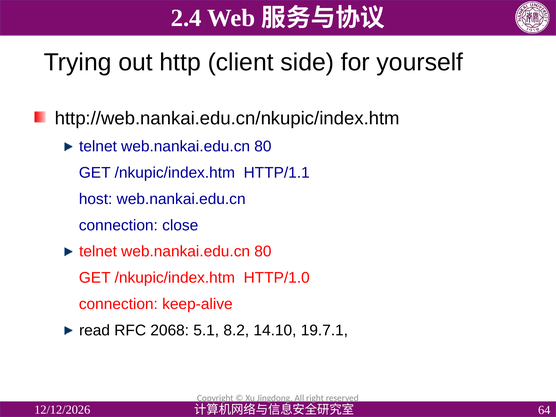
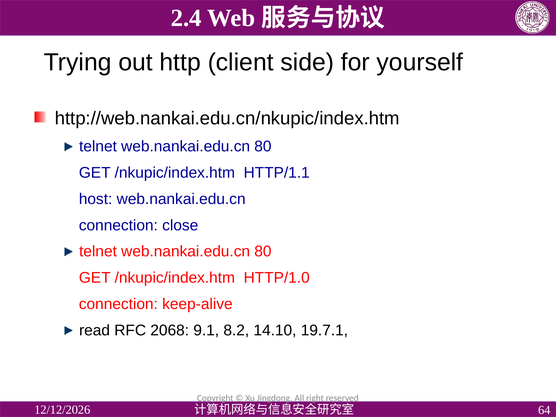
5.1: 5.1 -> 9.1 (206, 330)
